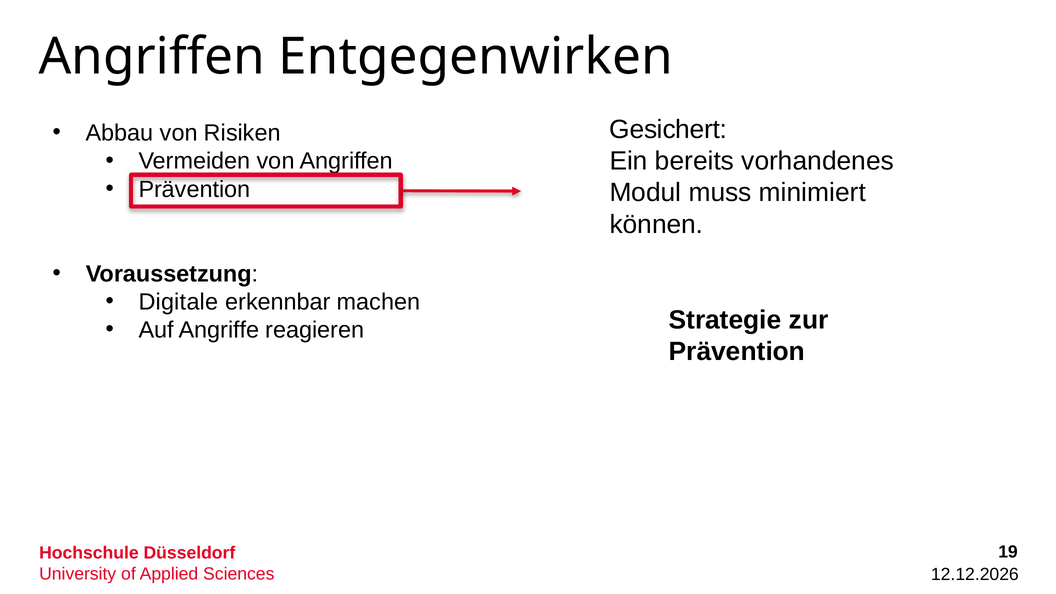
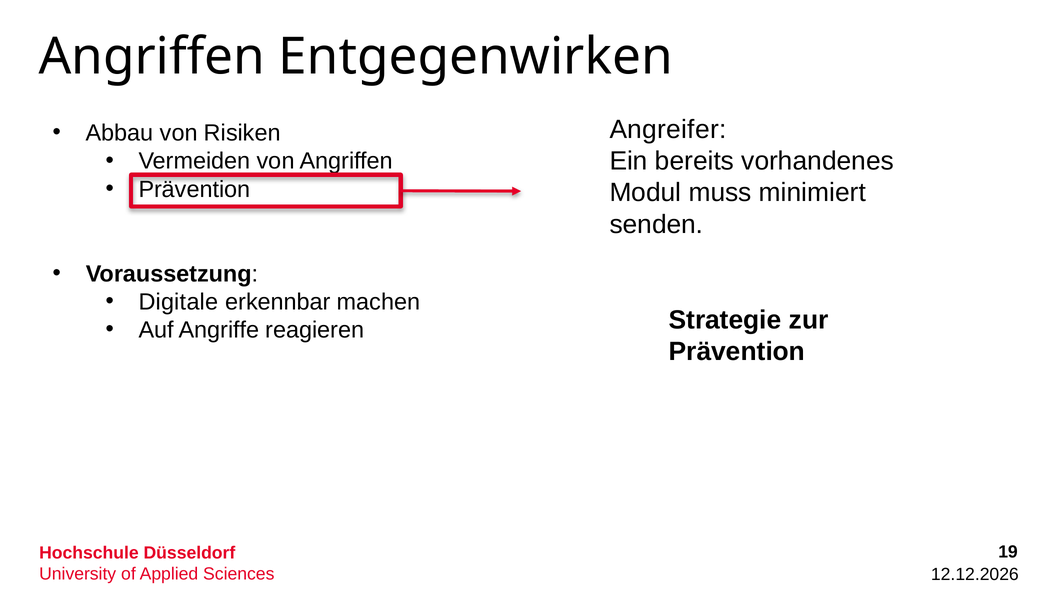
Gesichert: Gesichert -> Angreifer (668, 129)
können: können -> senden (656, 224)
